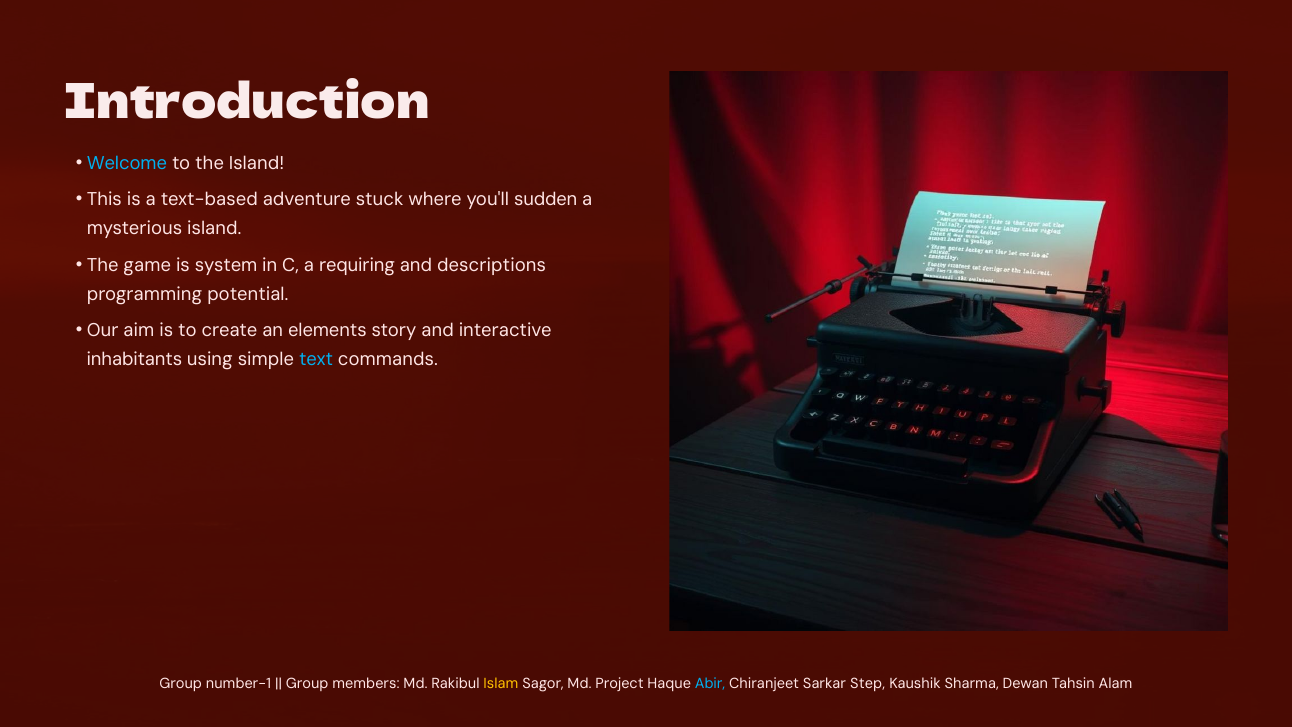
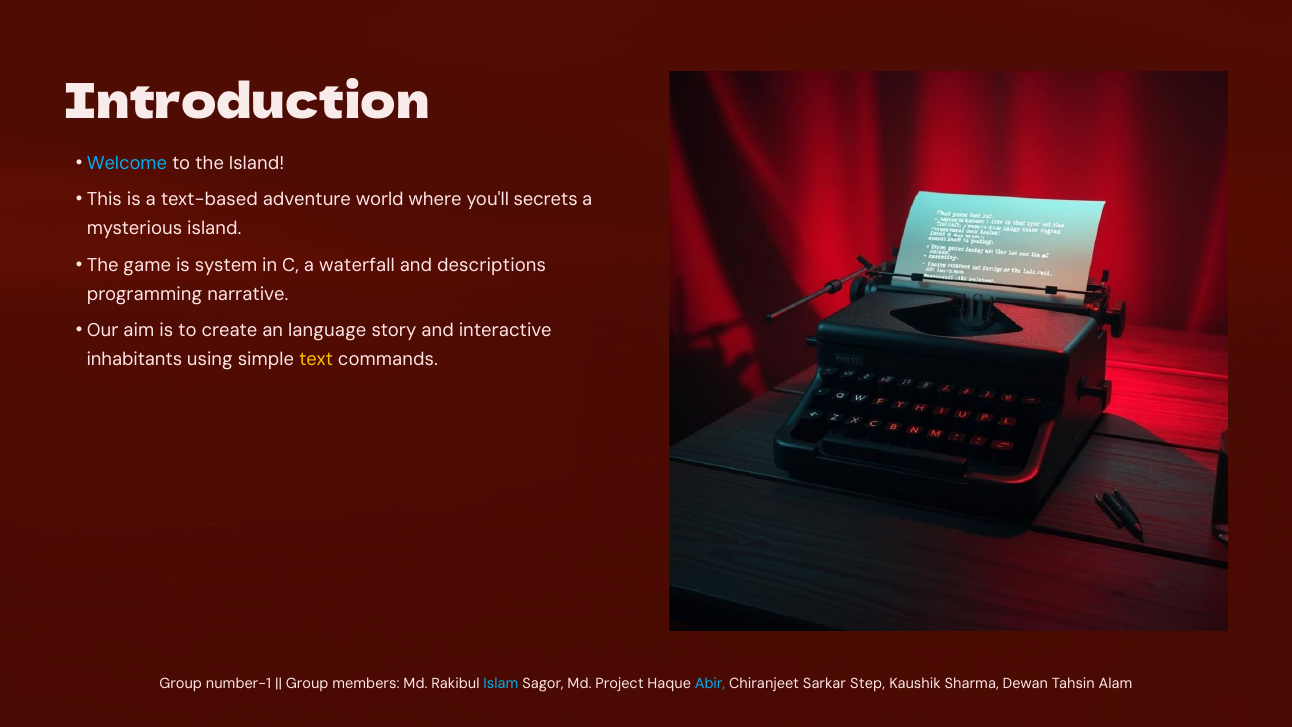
stuck: stuck -> world (380, 199)
sudden: sudden -> secrets (546, 199)
requiring: requiring -> waterfall (357, 265)
potential: potential -> narrative (248, 294)
elements: elements -> language (327, 331)
text colour: light blue -> yellow (316, 360)
Islam colour: yellow -> light blue (501, 684)
